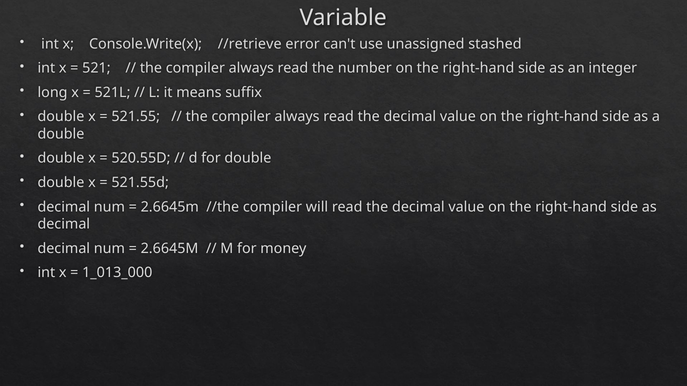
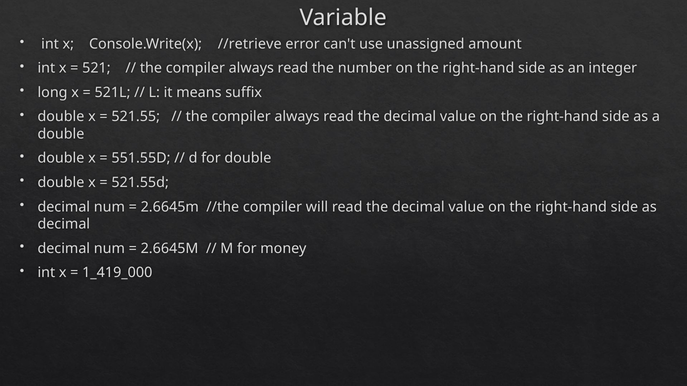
stashed: stashed -> amount (495, 44)
520.55D: 520.55D -> 551.55D (141, 158)
1_013_000: 1_013_000 -> 1_419_000 (117, 273)
